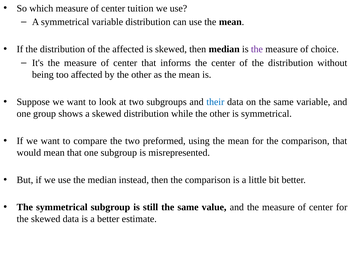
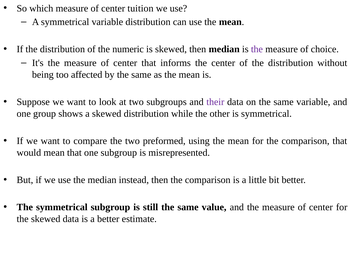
the affected: affected -> numeric (128, 49)
by the other: other -> same (141, 75)
their colour: blue -> purple (215, 102)
